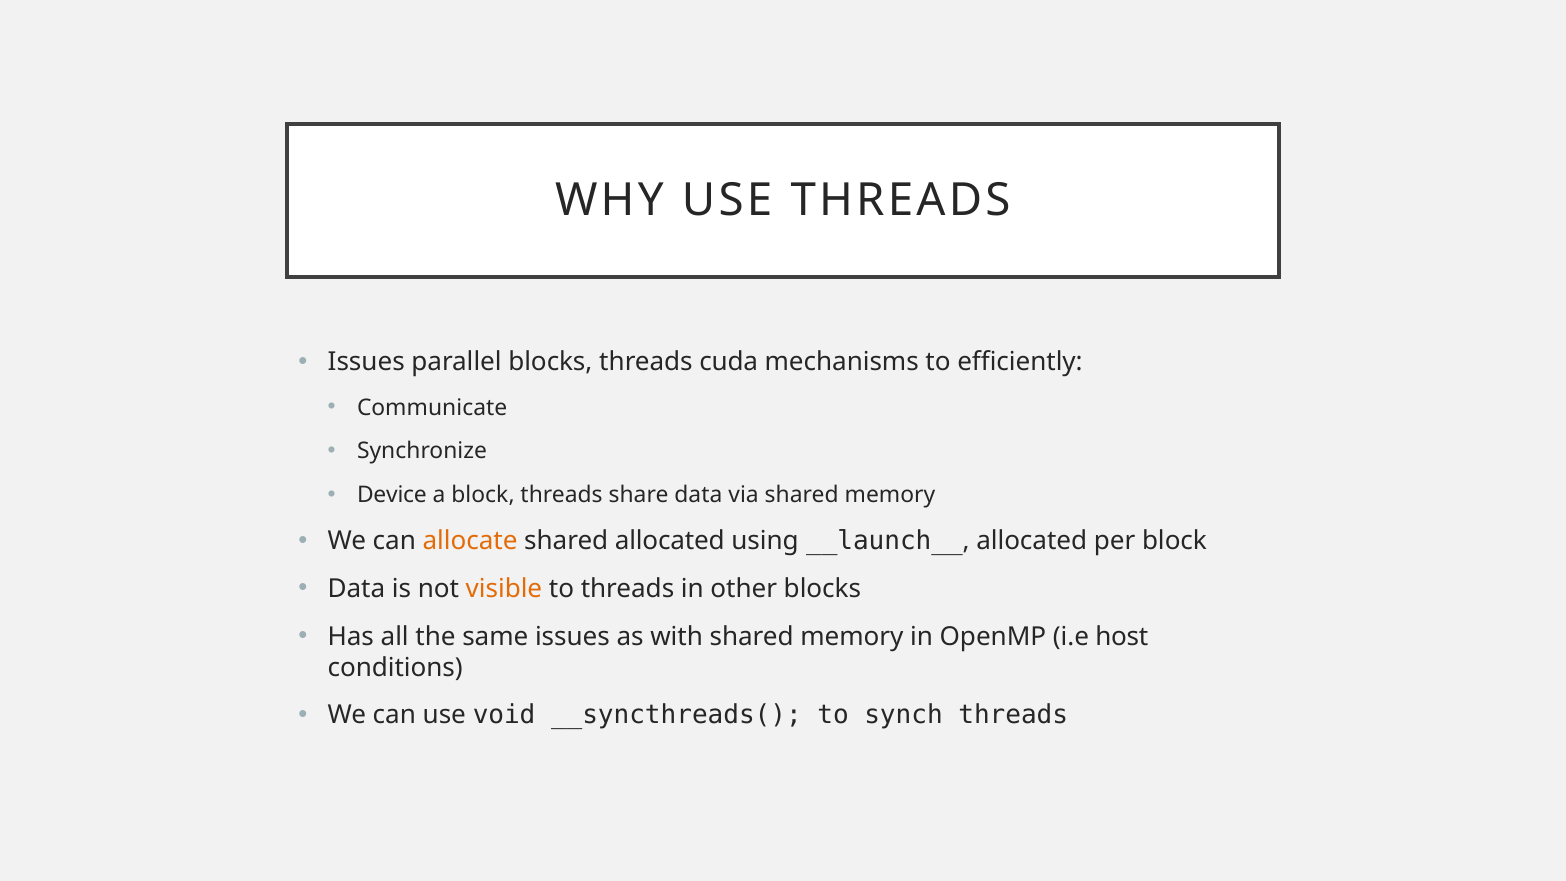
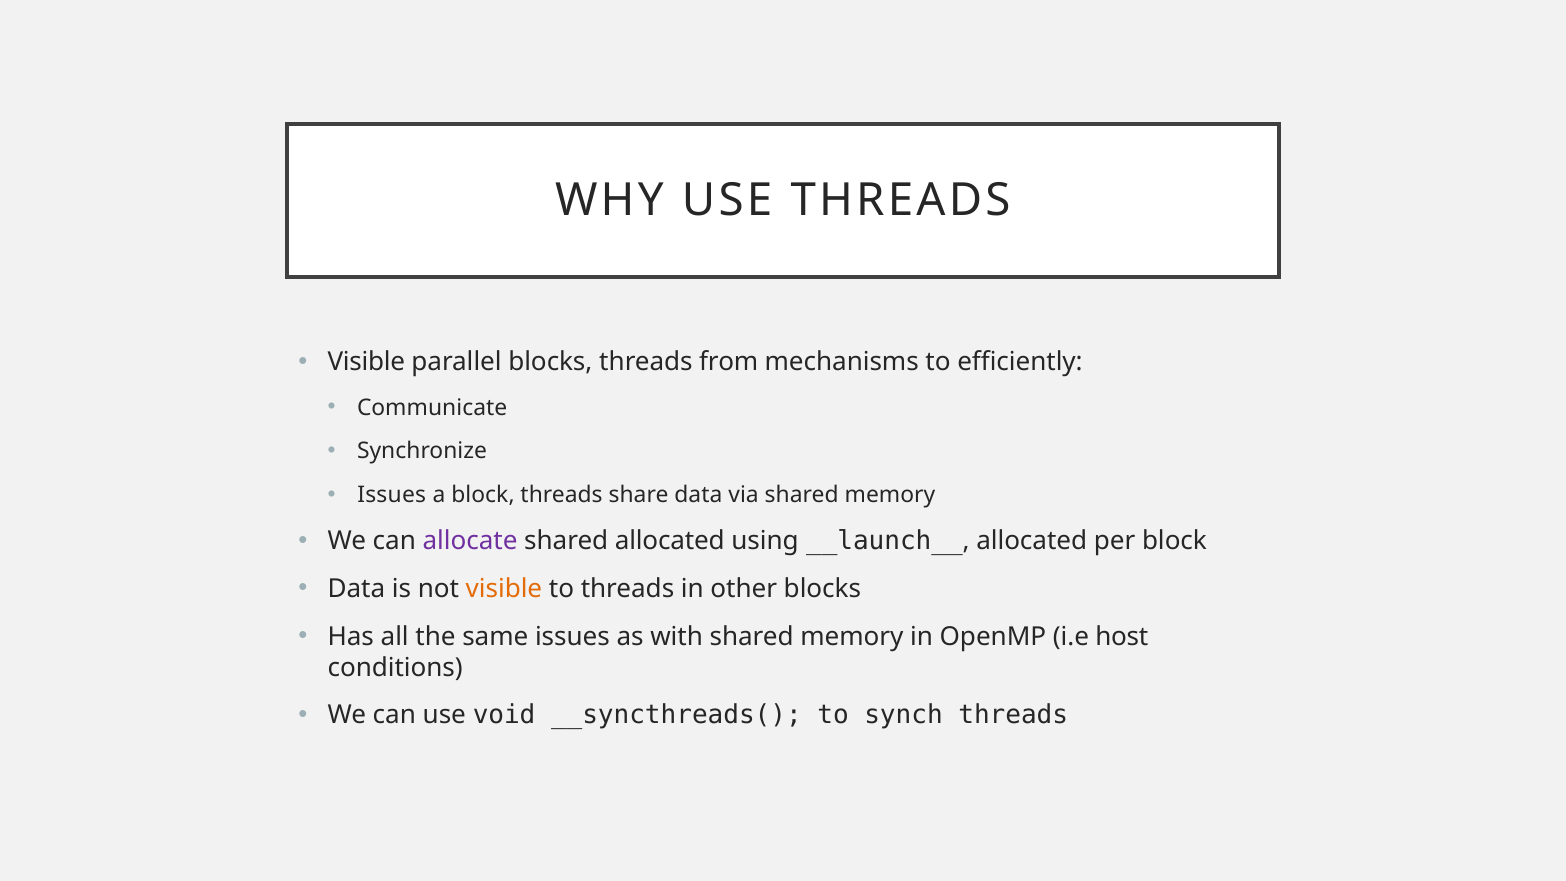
Issues: Issues -> Visible (366, 362)
cuda: cuda -> from (729, 362)
Device: Device -> Issues (392, 495)
allocate colour: orange -> purple (470, 541)
